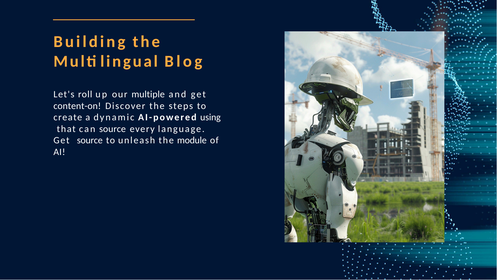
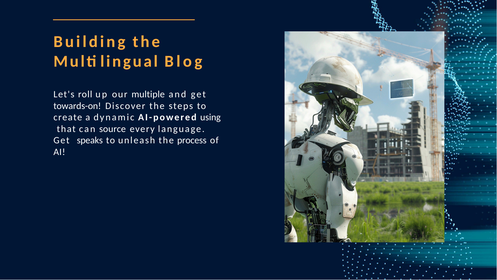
content-on: content-on -> towards-on (77, 106)
Get source: source -> speaks (90, 140)
module: module -> process (192, 140)
